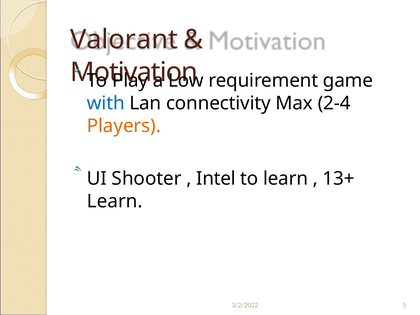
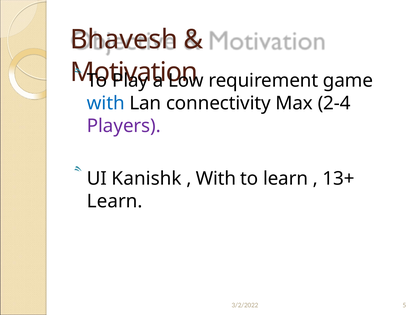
Valorant: Valorant -> Bhavesh (124, 40)
Players colour: orange -> purple (124, 126)
Shooter: Shooter -> Kanishk (147, 179)
Intel: Intel -> With (216, 179)
